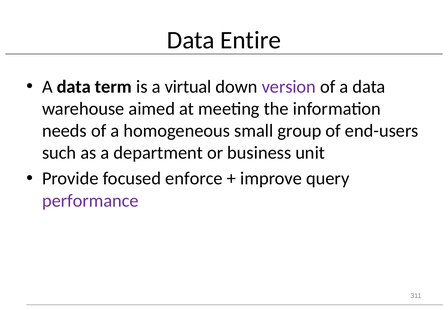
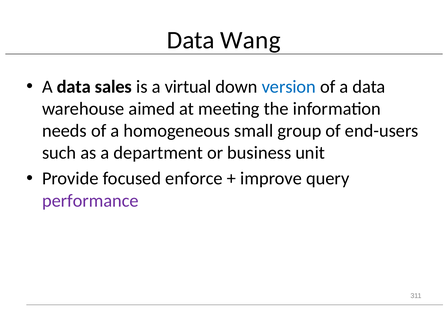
Entire: Entire -> Wang (250, 40)
term: term -> sales (113, 87)
version colour: purple -> blue (289, 87)
